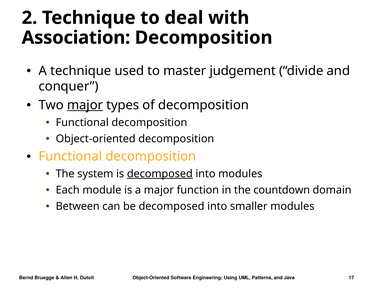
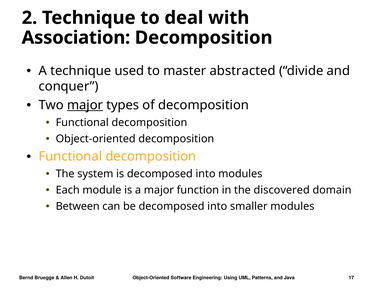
judgement: judgement -> abstracted (243, 71)
decomposed underline: present -> none (160, 174)
countdown: countdown -> discovered (282, 190)
